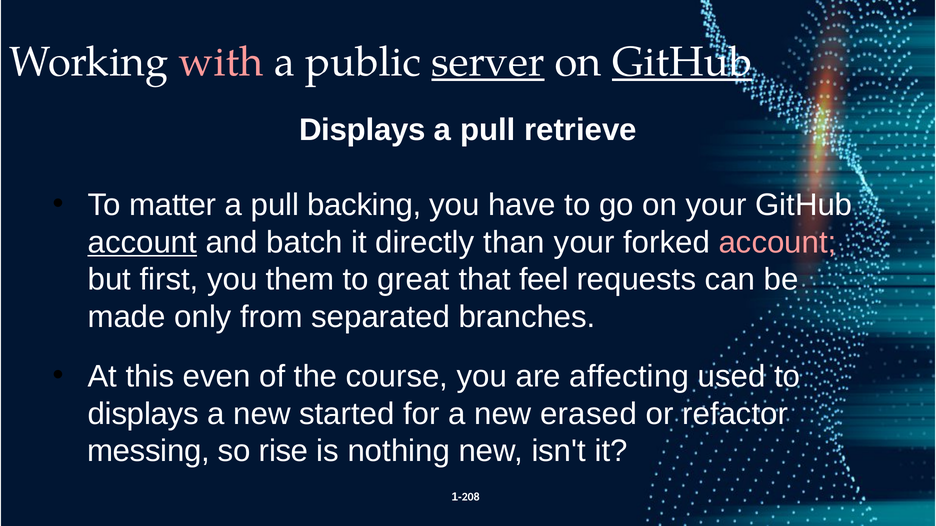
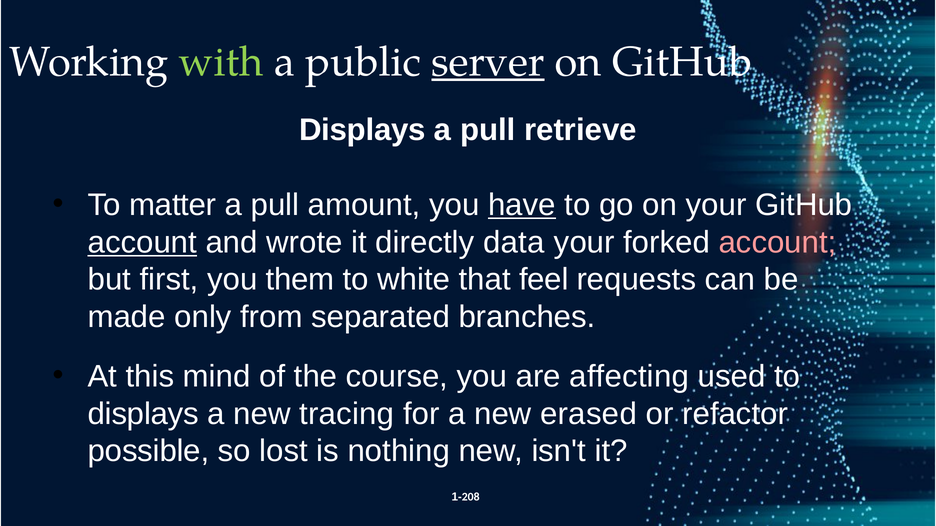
with colour: pink -> light green (221, 62)
GitHub underline: present -> none (682, 62)
backing: backing -> amount (364, 205)
have underline: none -> present (522, 205)
batch: batch -> wrote (304, 243)
than: than -> data (514, 243)
great: great -> white (414, 280)
even: even -> mind (217, 377)
started: started -> tracing (347, 414)
messing: messing -> possible (148, 452)
rise: rise -> lost (284, 452)
